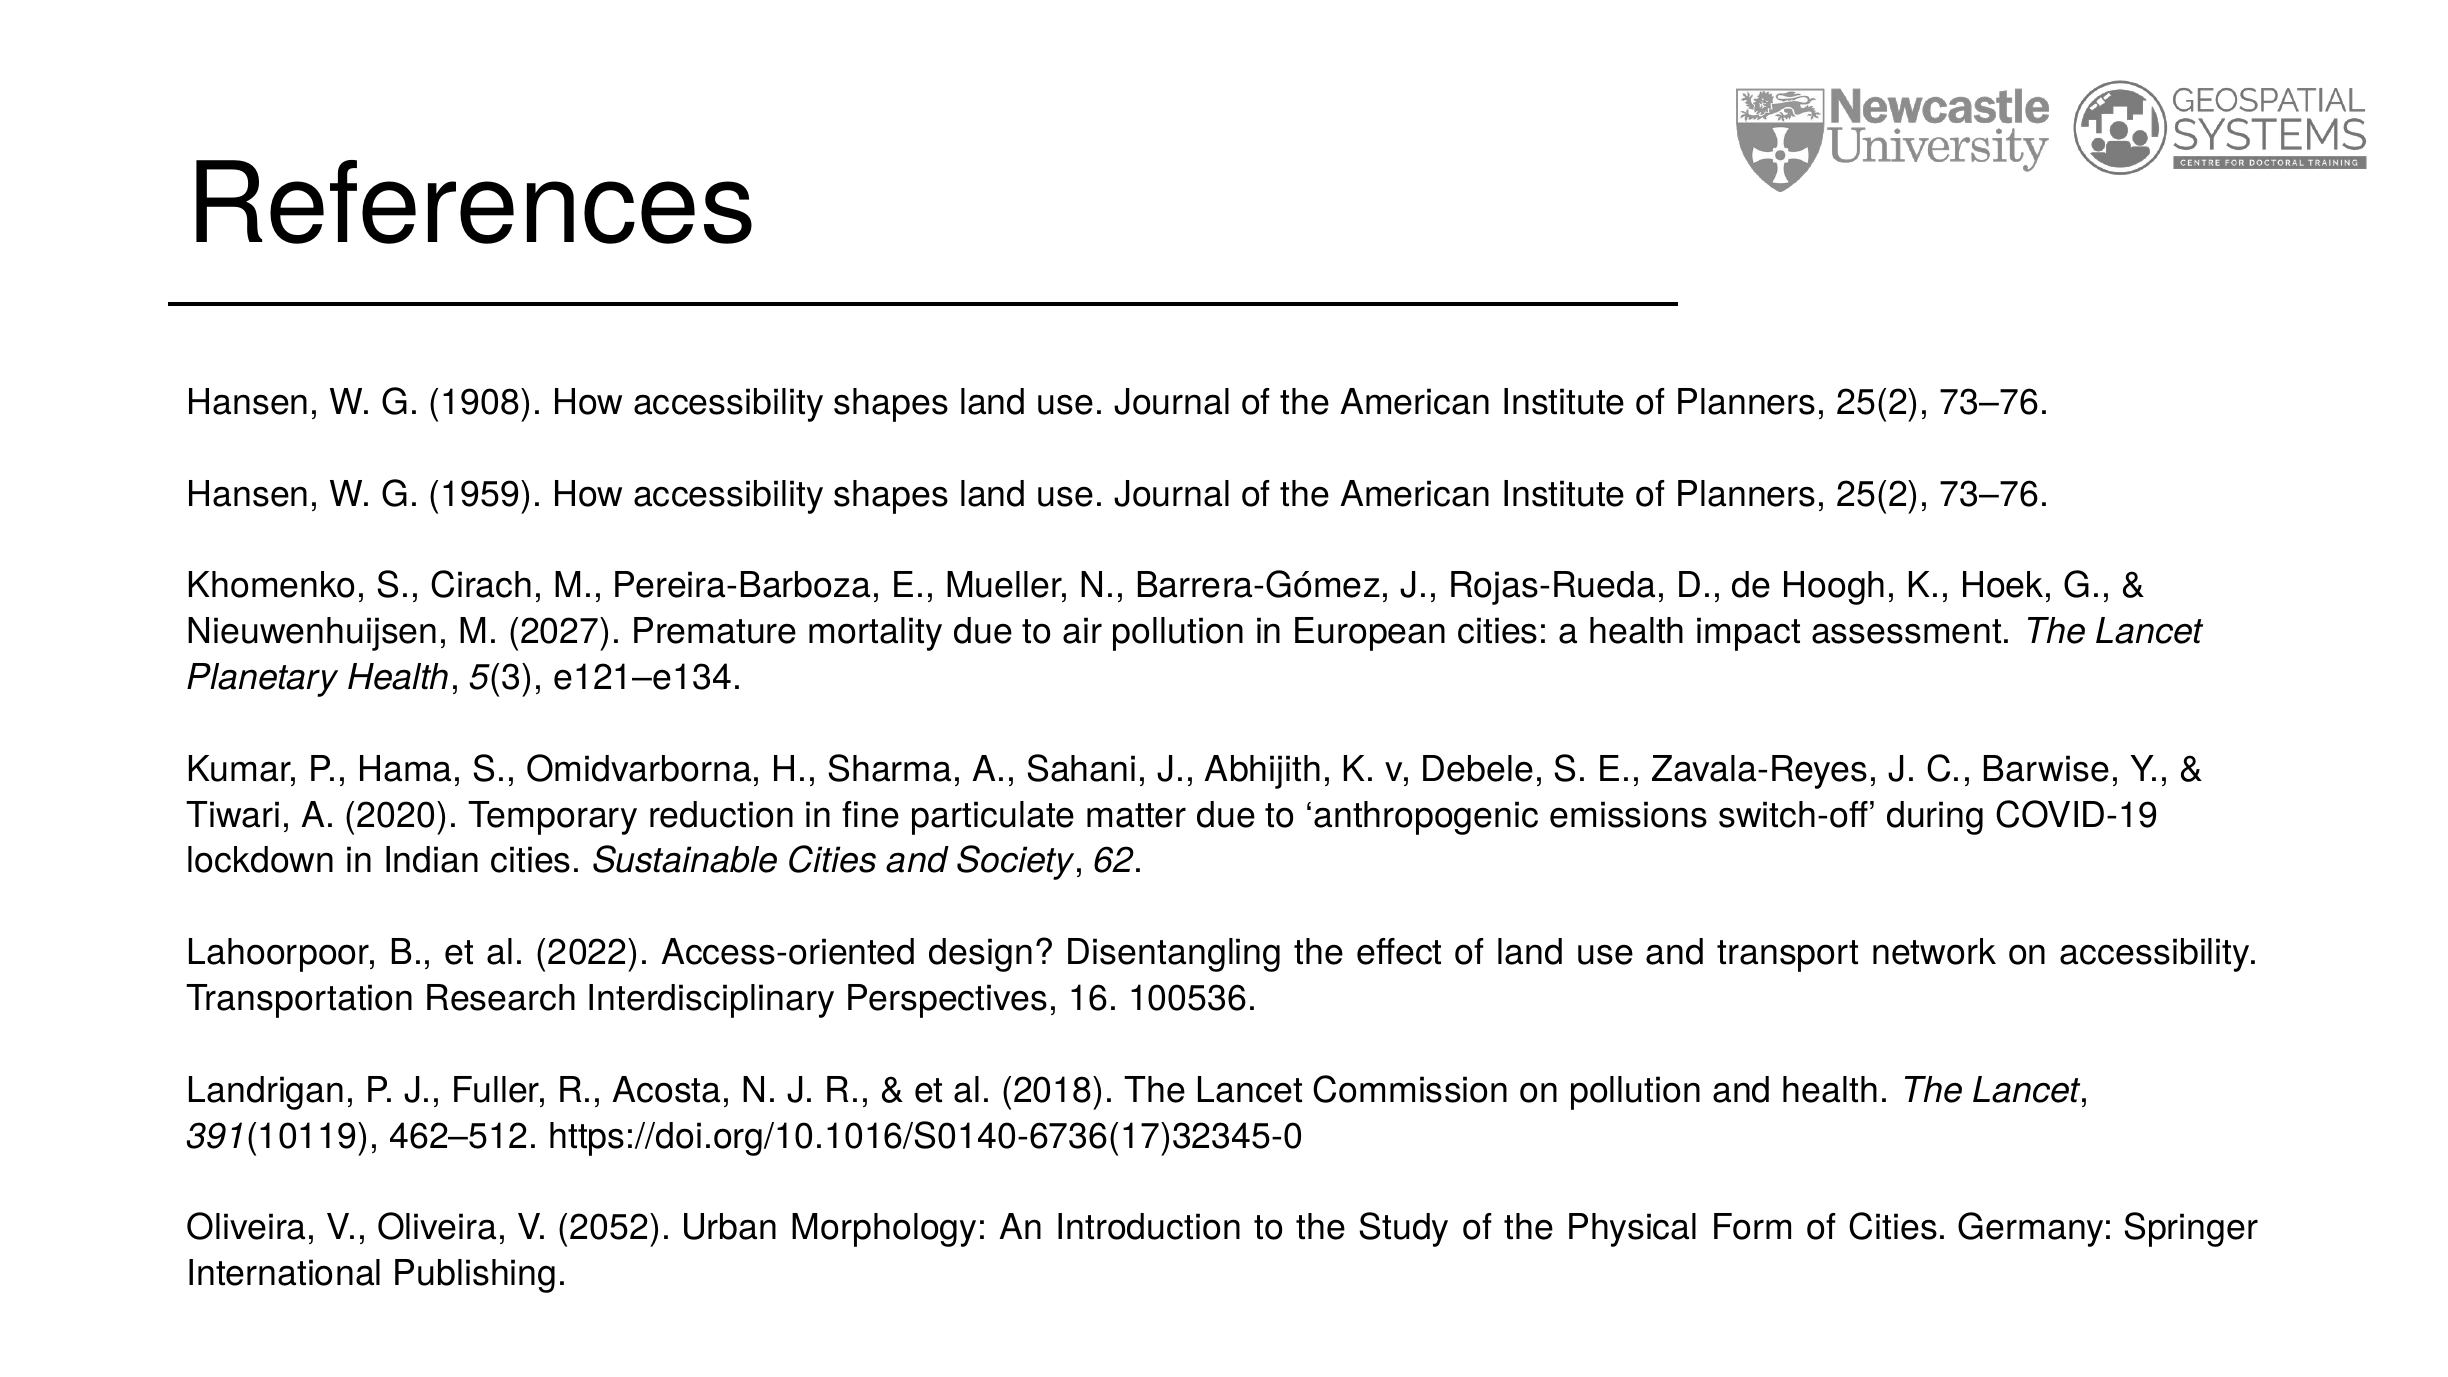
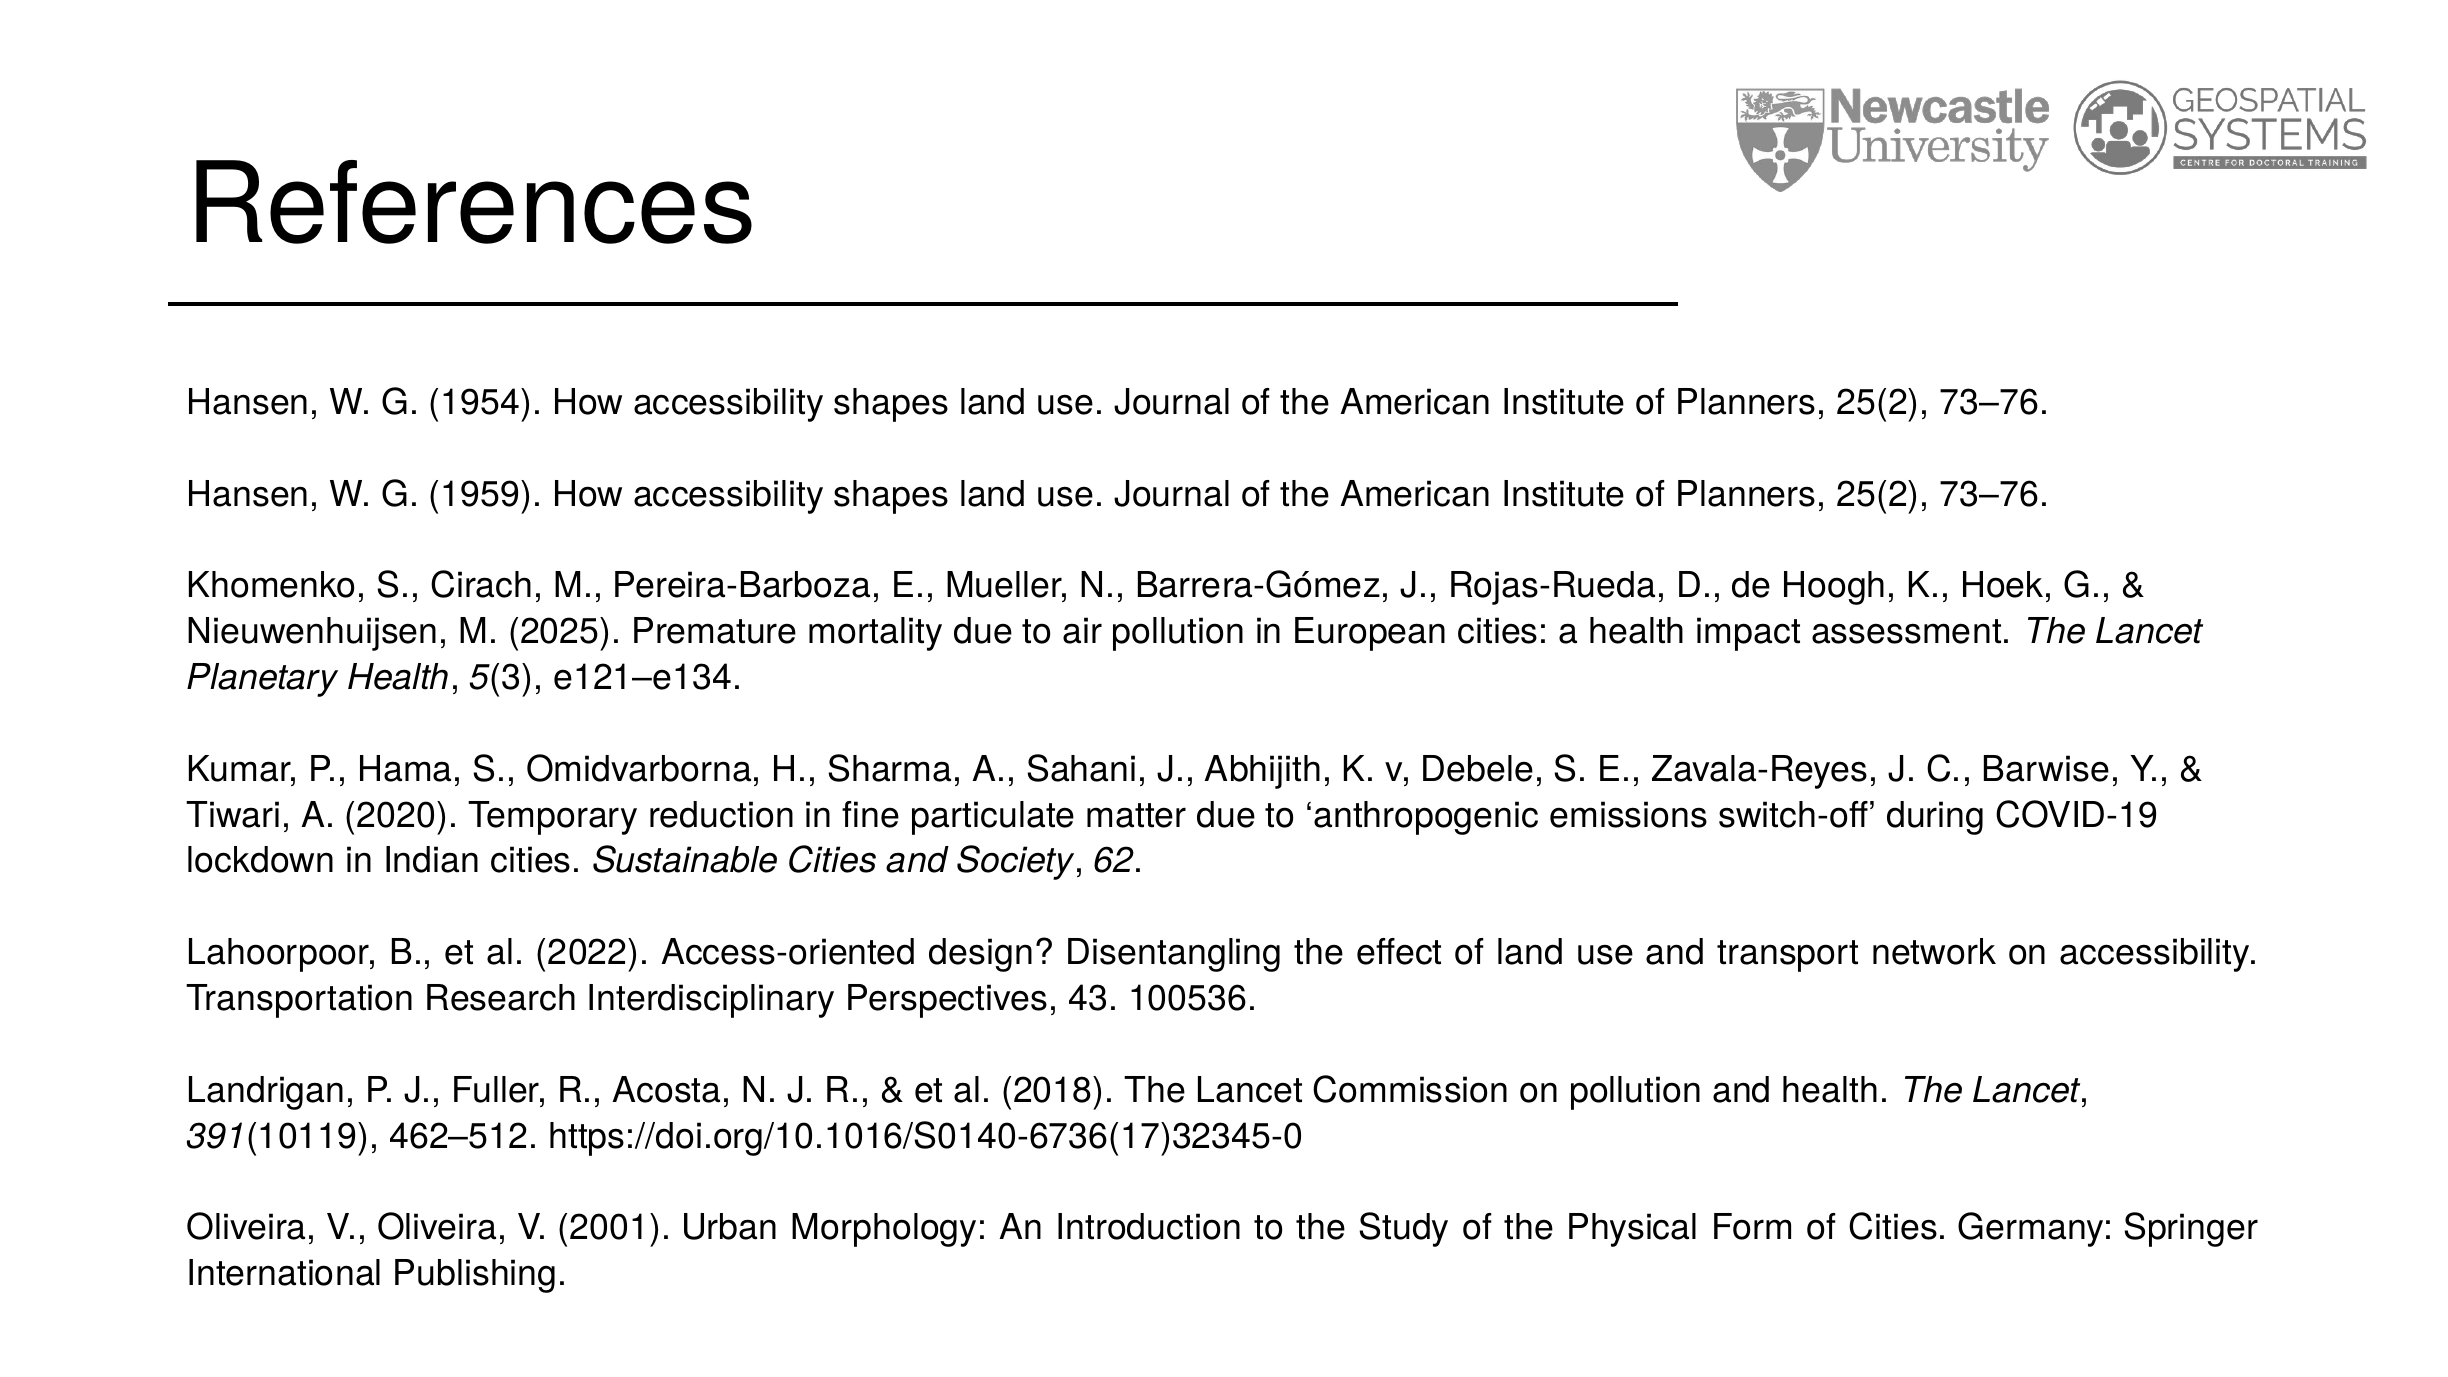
1908: 1908 -> 1954 (486, 403)
2027: 2027 -> 2025 (565, 632)
16: 16 -> 43 (1093, 999)
2052: 2052 -> 2001 (614, 1228)
